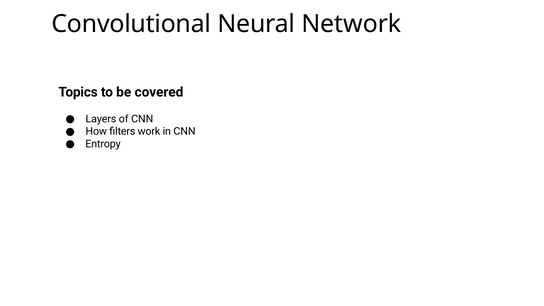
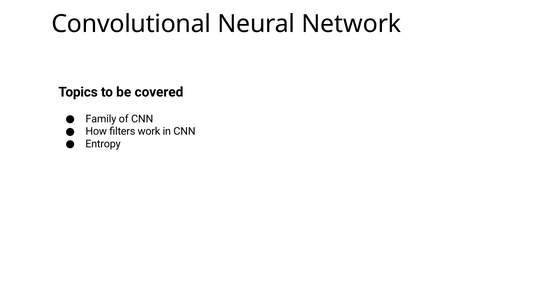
Layers: Layers -> Family (101, 119)
